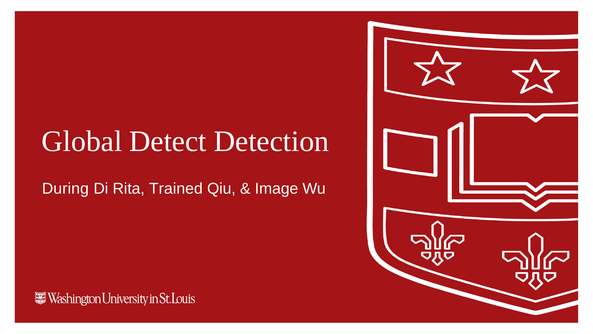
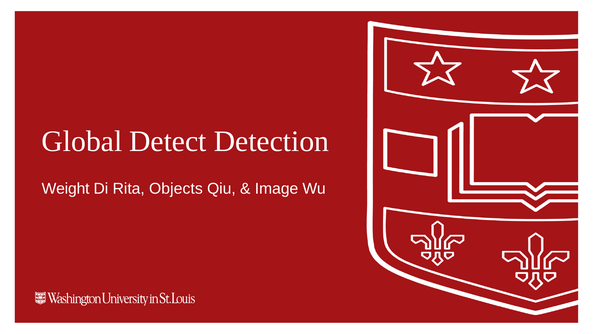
During: During -> Weight (66, 188)
Trained: Trained -> Objects (176, 188)
